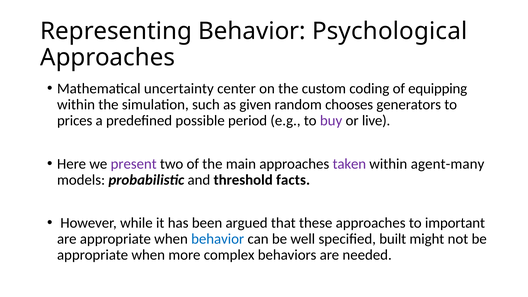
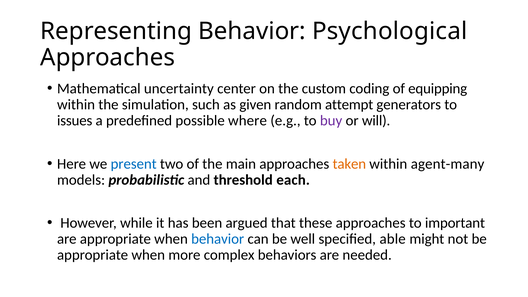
chooses: chooses -> attempt (349, 105)
prices: prices -> issues (75, 121)
period: period -> where (247, 121)
live: live -> will (376, 121)
present colour: purple -> blue (134, 164)
taken colour: purple -> orange (349, 164)
facts: facts -> each (293, 180)
built: built -> able (393, 239)
